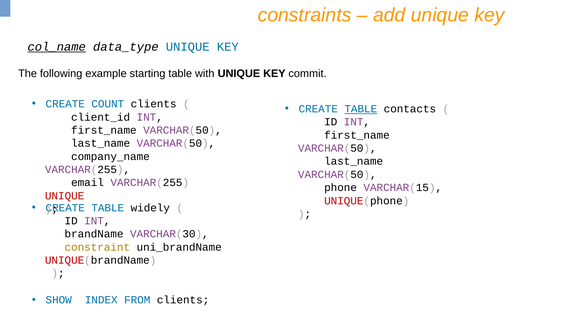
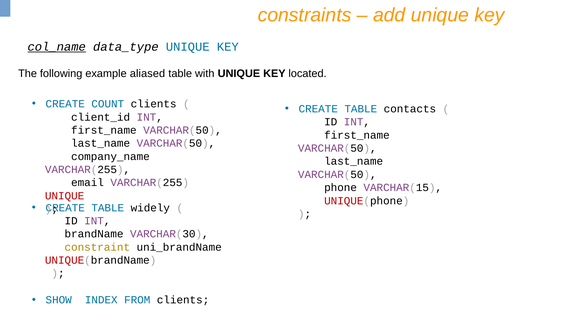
starting: starting -> aliased (147, 73)
commit: commit -> located (308, 73)
TABLE underline: present -> none (361, 109)
